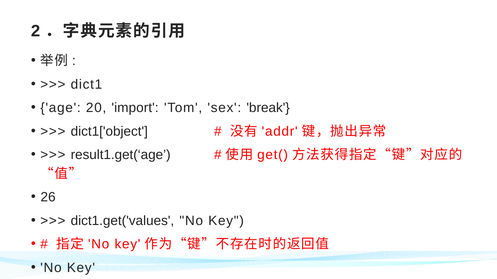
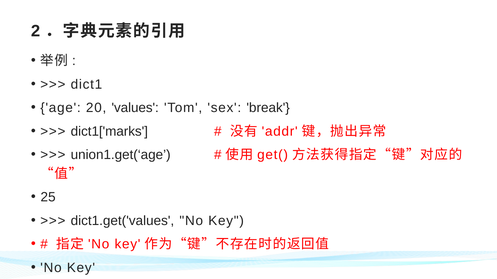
import: import -> values (135, 108)
dict1['object: dict1['object -> dict1['marks (109, 132)
result1.get(‘age: result1.get(‘age -> union1.get(‘age (121, 155)
26: 26 -> 25 (48, 198)
